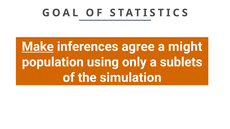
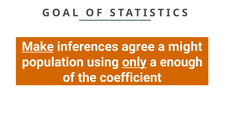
only underline: none -> present (134, 62)
sublets: sublets -> enough (181, 62)
simulation: simulation -> coefficient (131, 78)
